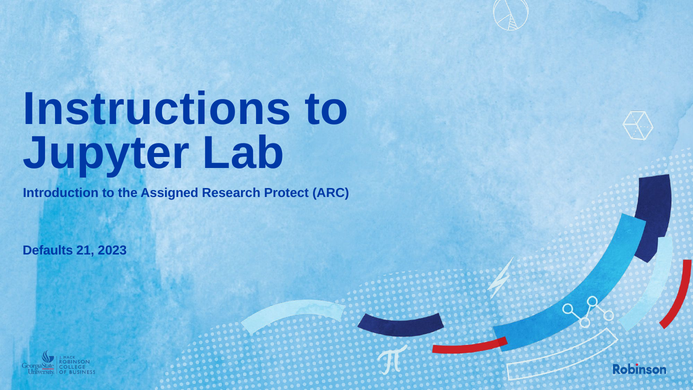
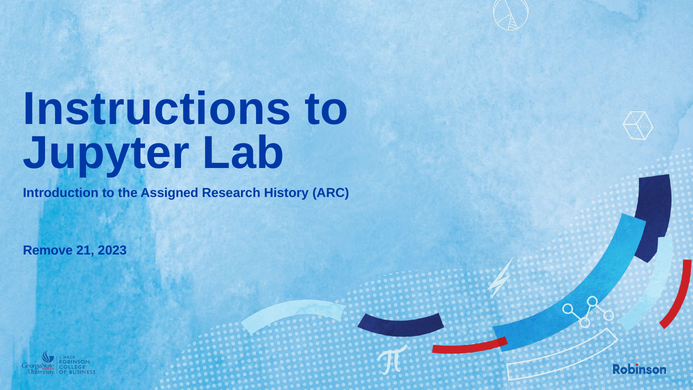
Protect: Protect -> History (286, 193)
Defaults: Defaults -> Remove (48, 250)
